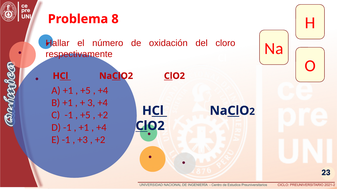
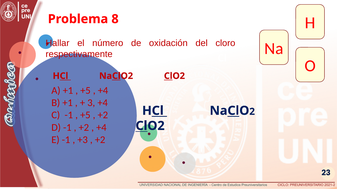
+1: +1 -> +2 (84, 128)
